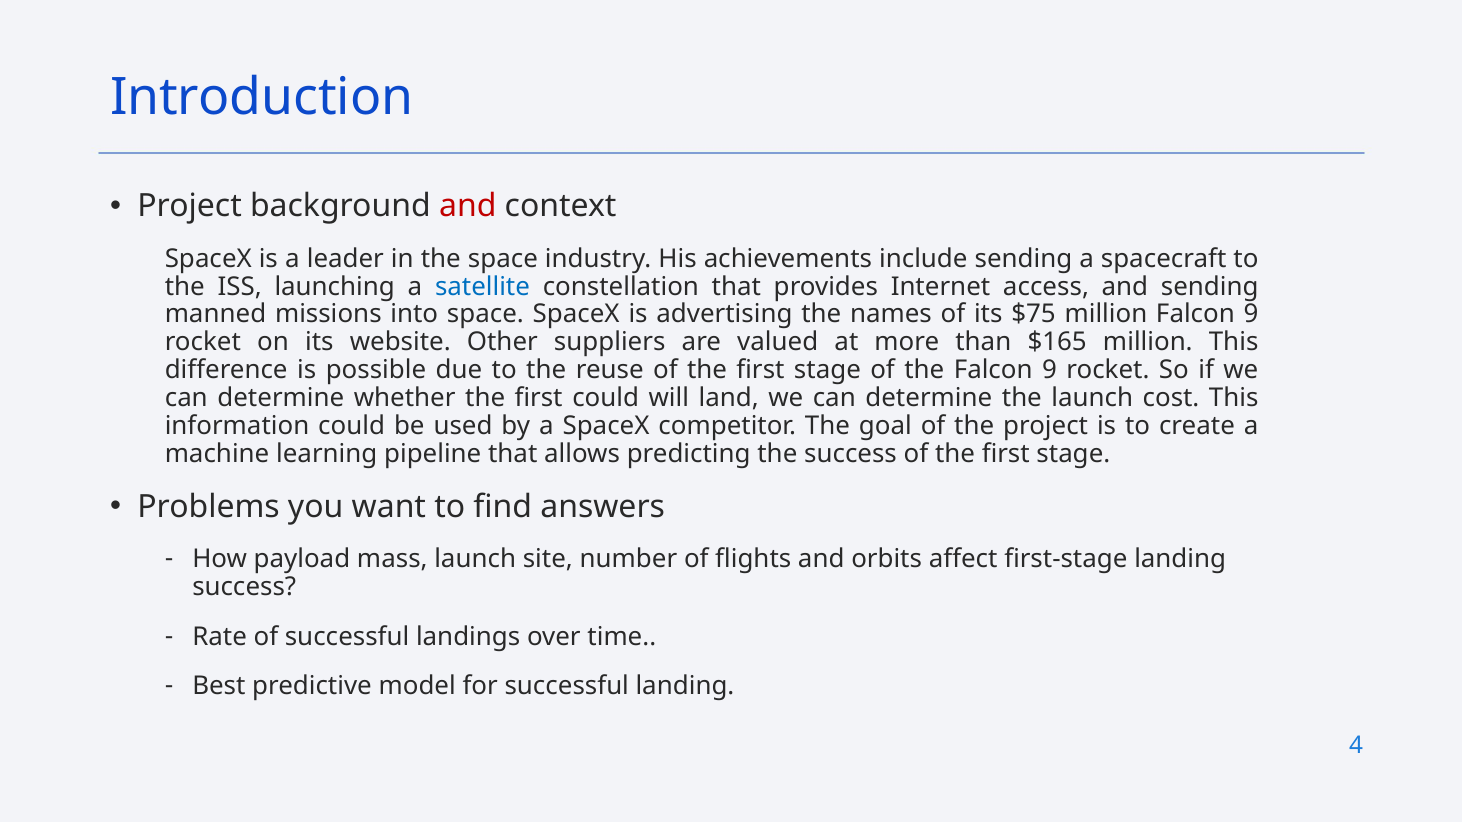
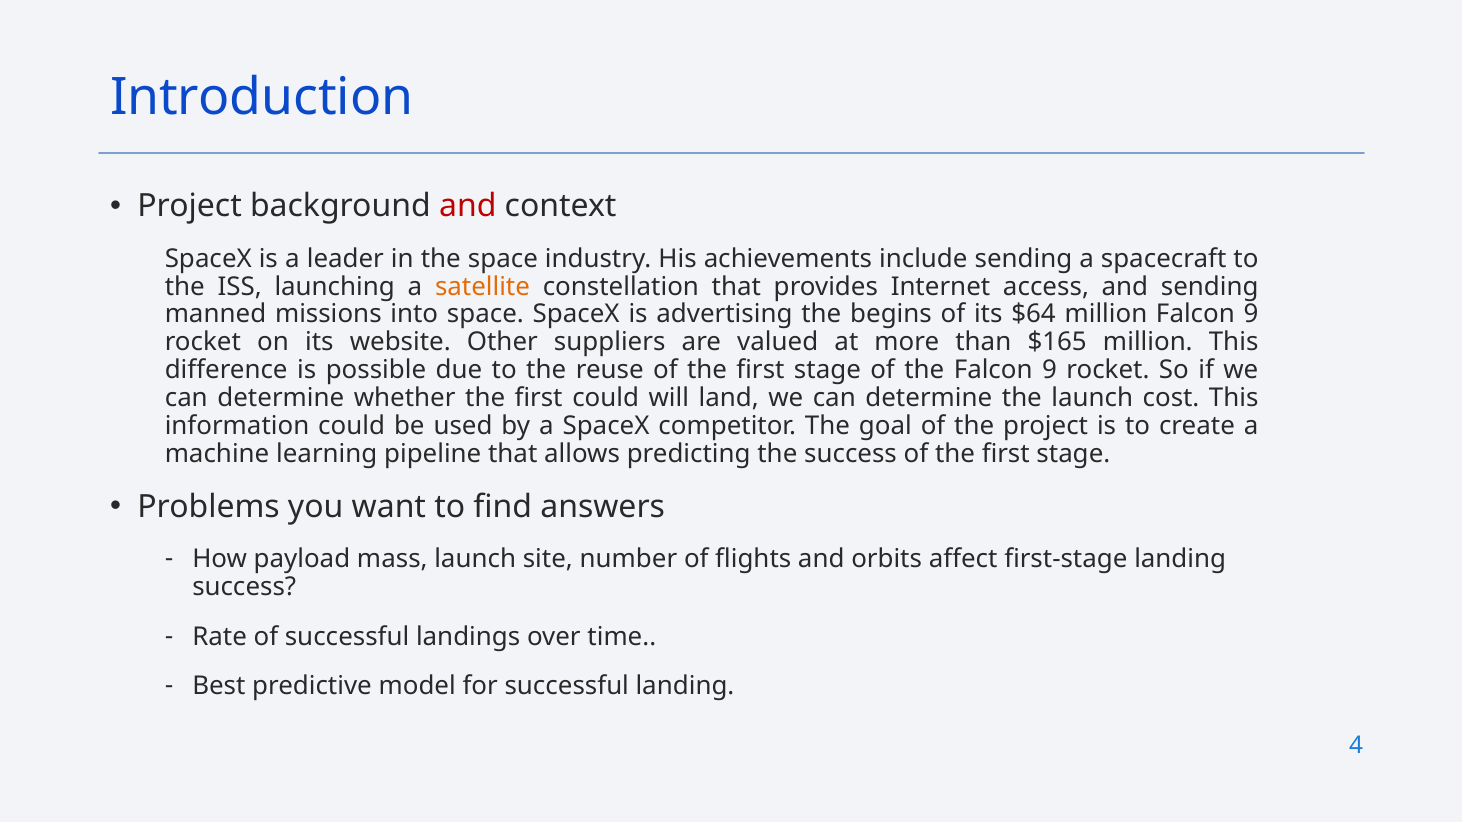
satellite colour: blue -> orange (482, 287)
names: names -> begins (891, 315)
$75: $75 -> $64 (1034, 315)
